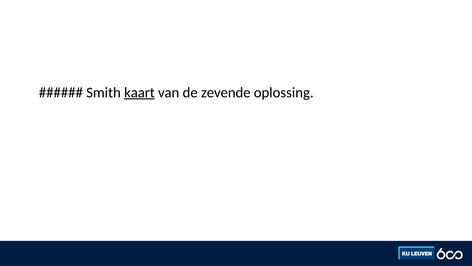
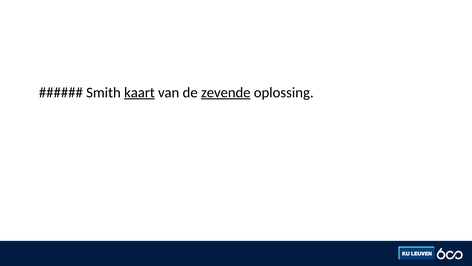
zevende underline: none -> present (226, 92)
